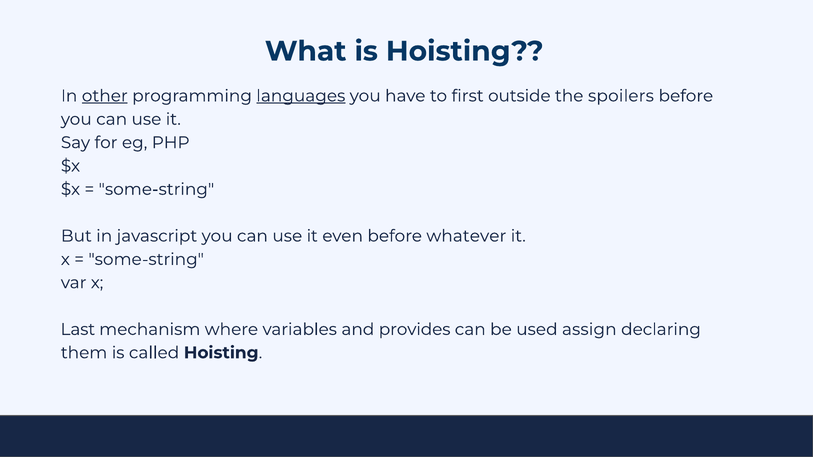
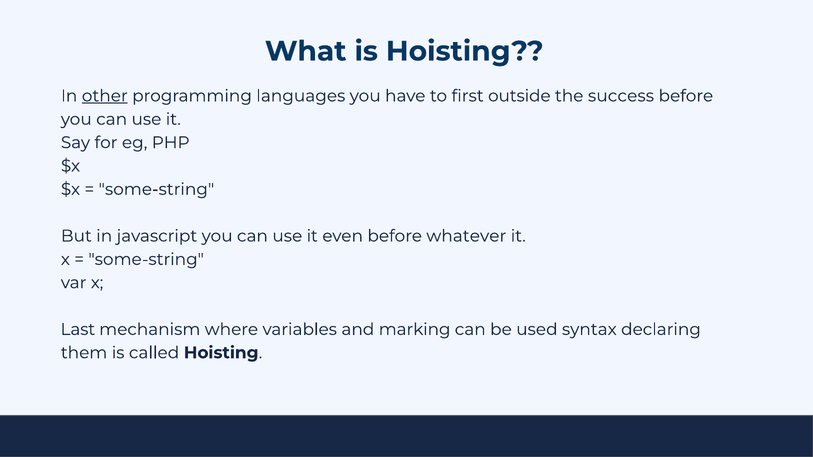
languages underline: present -> none (301, 96)
spoilers: spoilers -> success (621, 96)
provides: provides -> marking (415, 330)
assign: assign -> syntax (589, 330)
